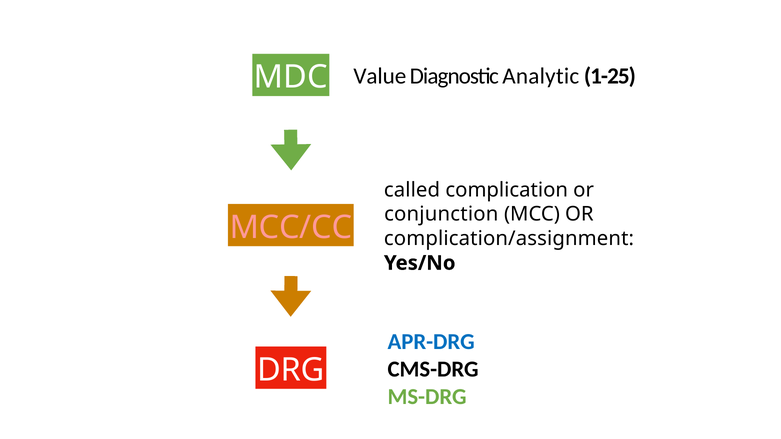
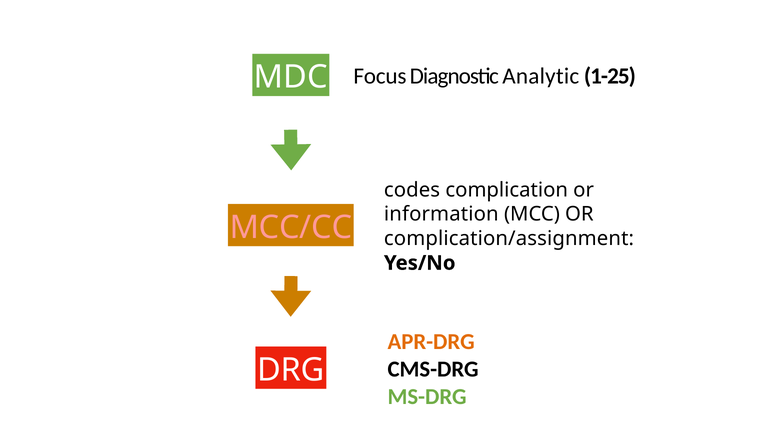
Value: Value -> Focus (380, 76)
called: called -> codes (412, 190)
conjunction: conjunction -> information (441, 214)
APR-DRG colour: blue -> orange (431, 342)
